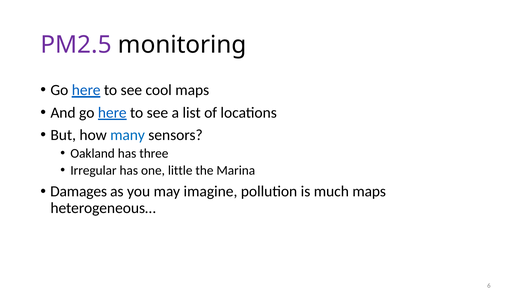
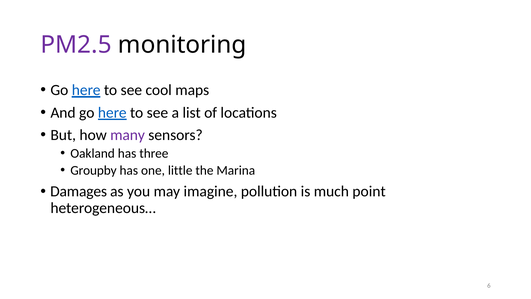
many colour: blue -> purple (128, 135)
Irregular: Irregular -> Groupby (94, 170)
much maps: maps -> point (369, 191)
